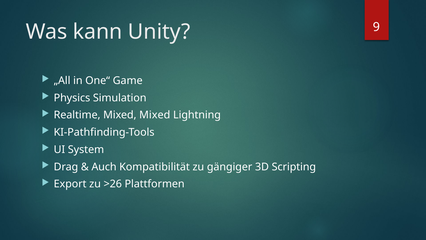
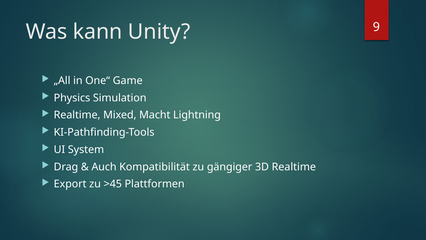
Mixed Mixed: Mixed -> Macht (155, 115)
3D Scripting: Scripting -> Realtime (294, 167)
>26: >26 -> >45 (113, 184)
